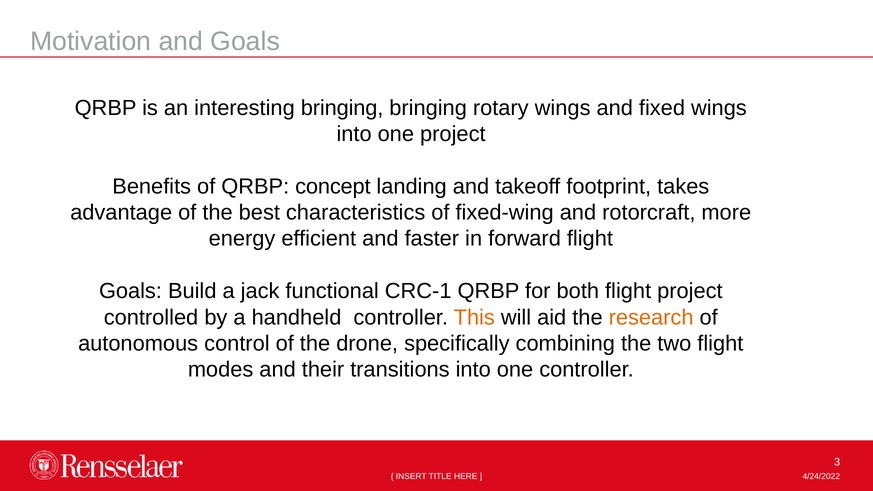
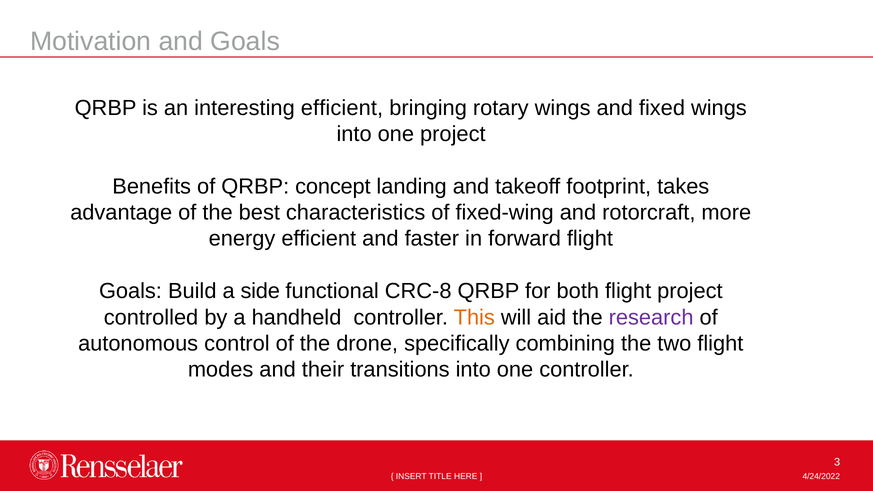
interesting bringing: bringing -> efficient (342, 108)
jack: jack -> side (260, 291)
CRC-1: CRC-1 -> CRC-8 (418, 291)
research colour: orange -> purple (651, 317)
